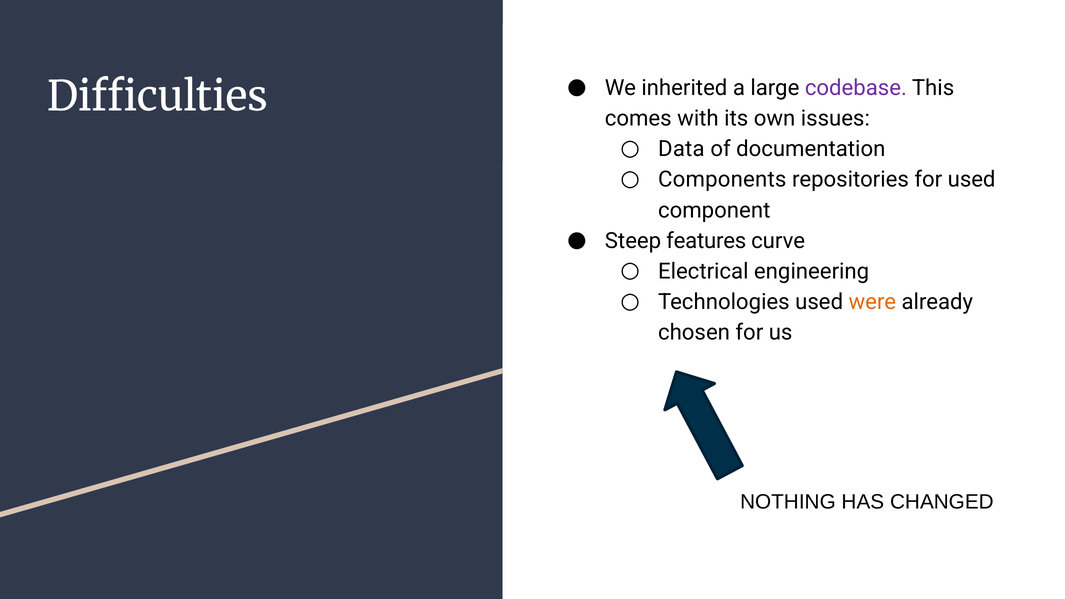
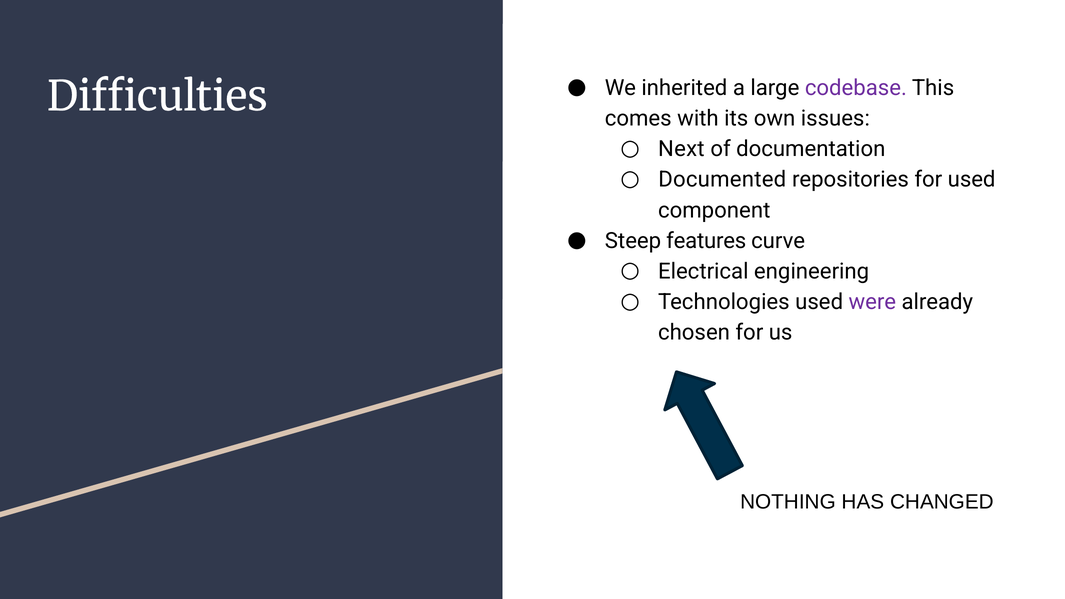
Data: Data -> Next (681, 149)
Components: Components -> Documented (722, 180)
were colour: orange -> purple (872, 302)
